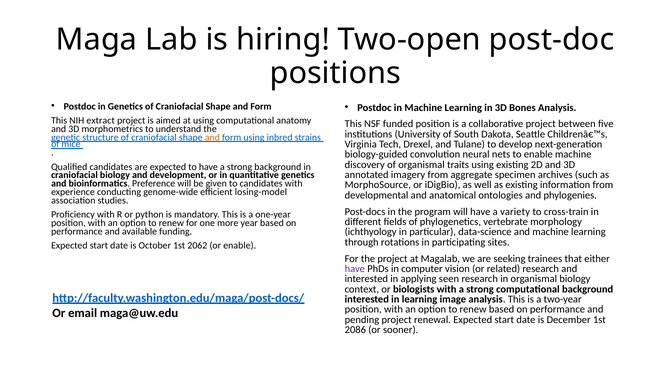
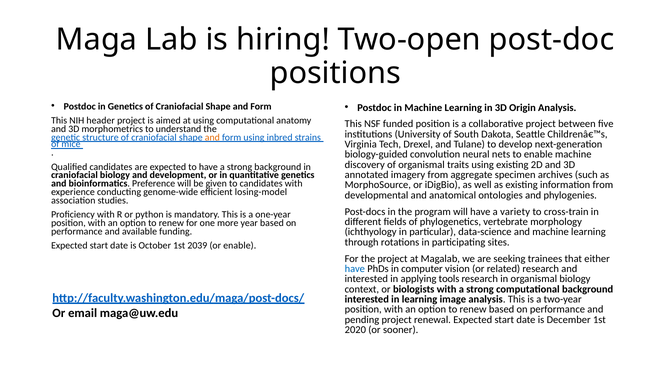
Bones: Bones -> Origin (522, 108)
extract: extract -> header (101, 121)
2062: 2062 -> 2039 (197, 246)
have colour: purple -> blue (355, 269)
seen: seen -> tools (449, 279)
2086: 2086 -> 2020 (355, 330)
